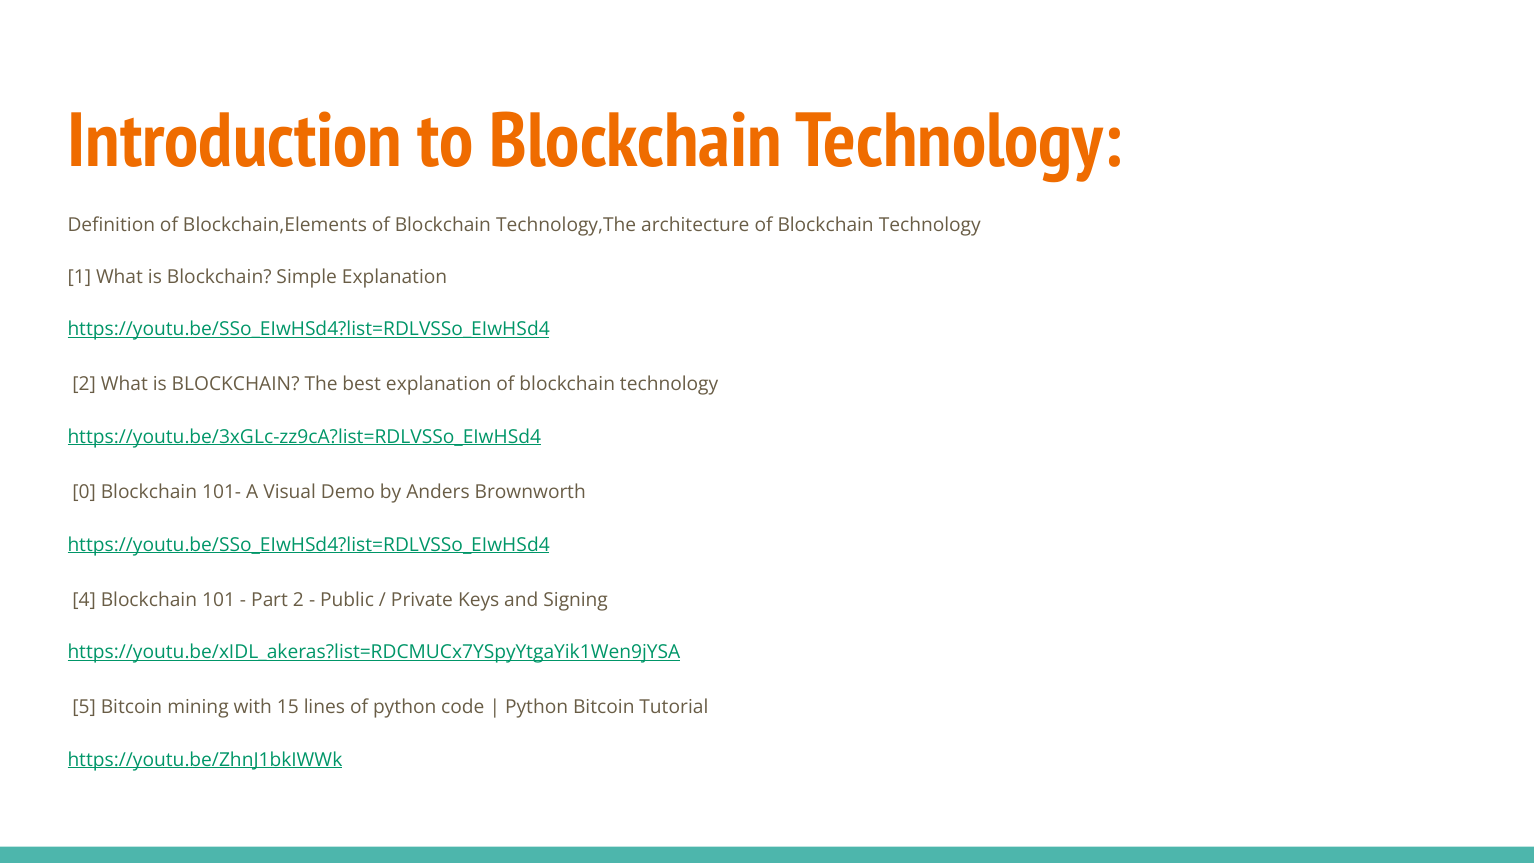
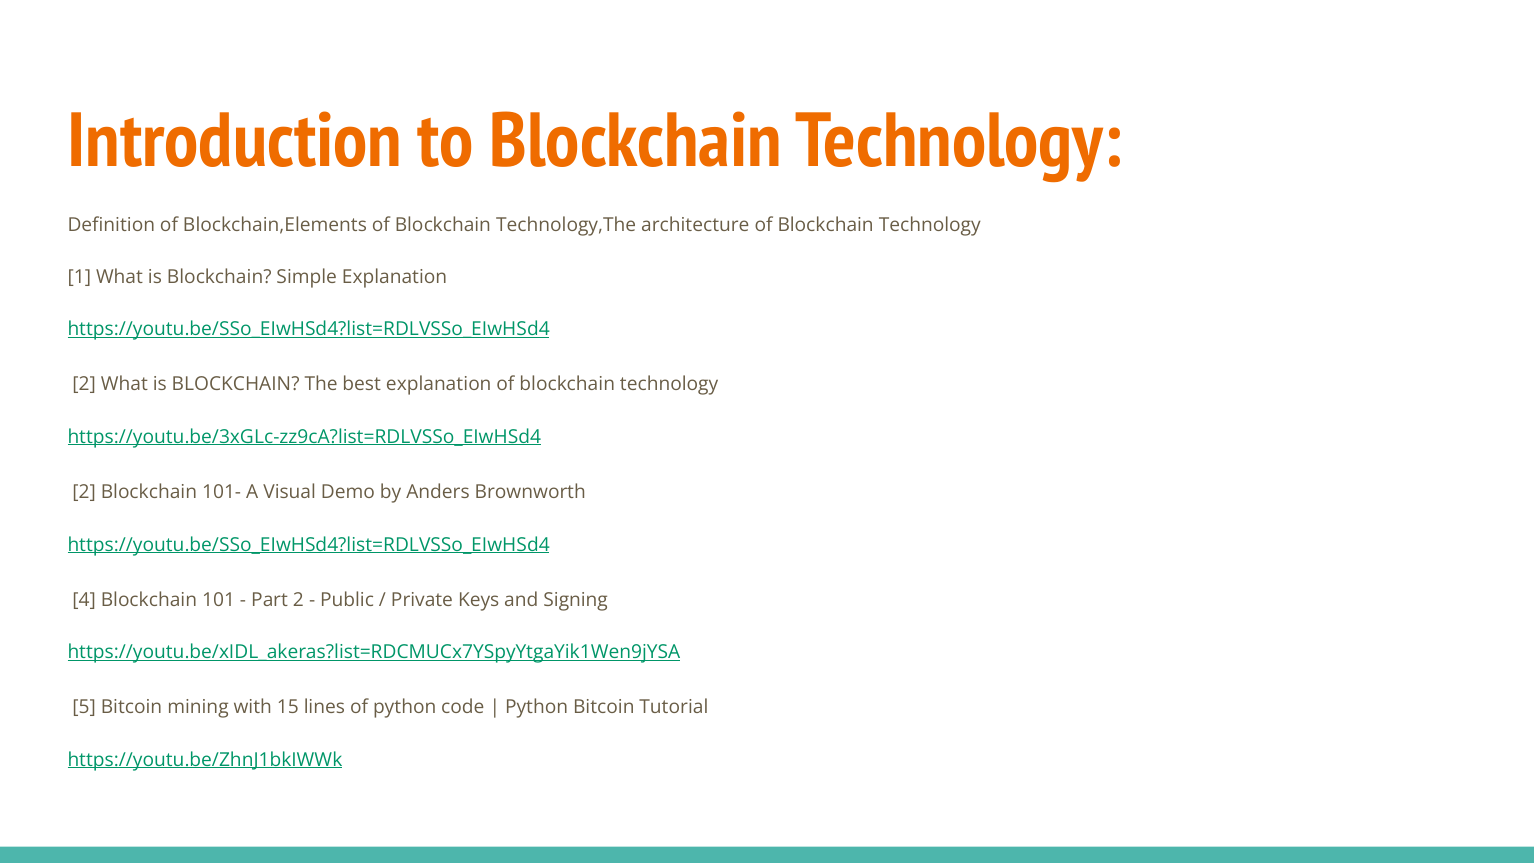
0: 0 -> 2 (84, 492)
